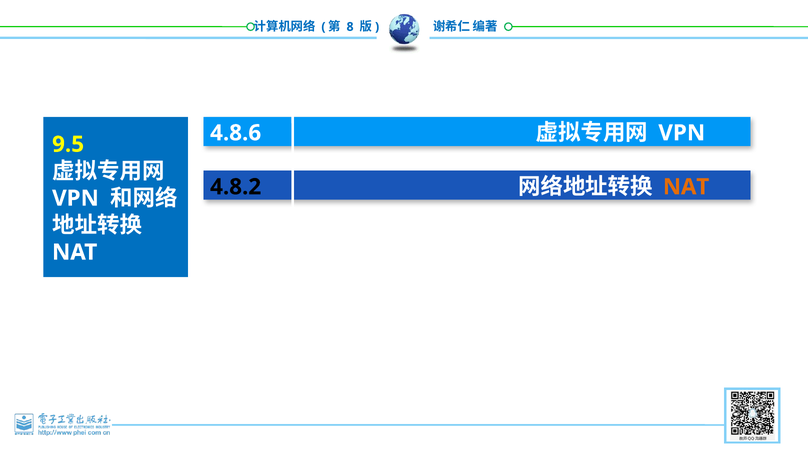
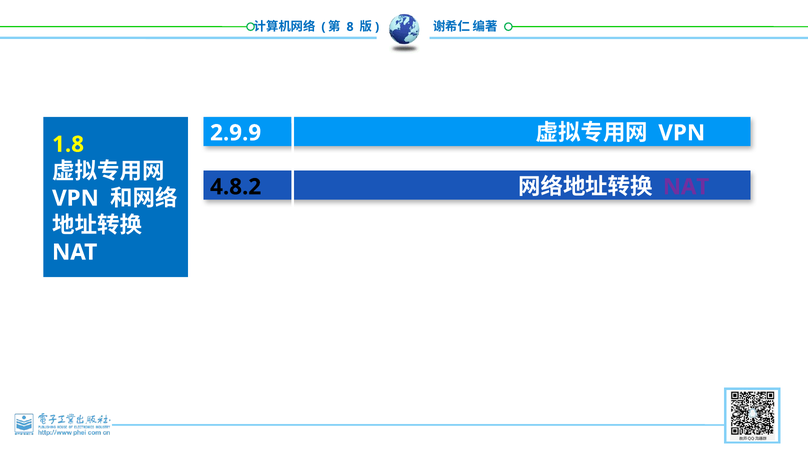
4.8.6: 4.8.6 -> 2.9.9 (236, 133)
9.5: 9.5 -> 1.8 (68, 144)
NAT colour: orange -> purple (686, 187)
